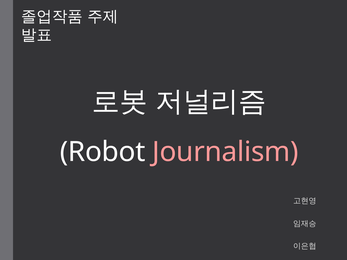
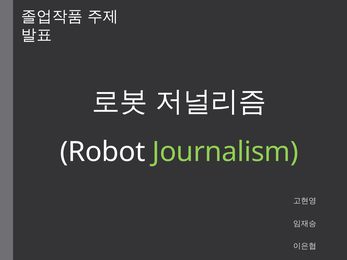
Journalism colour: pink -> light green (225, 152)
